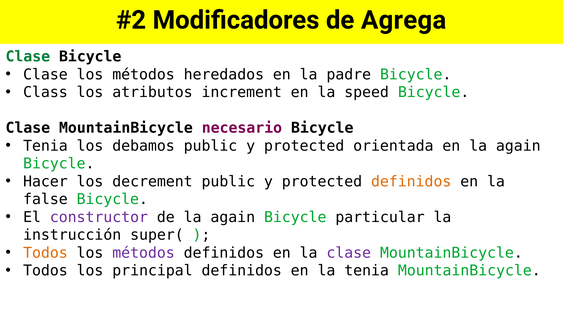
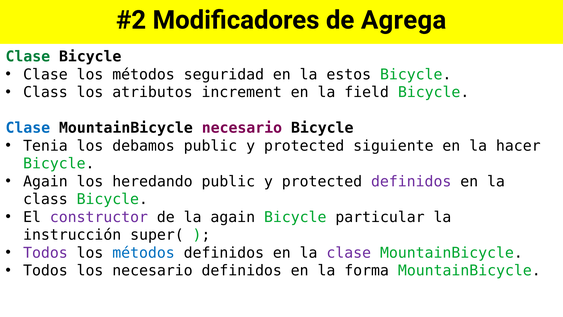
heredados: heredados -> seguridad (224, 74)
padre: padre -> estos (349, 74)
speed: speed -> field (367, 92)
Clase colour: black -> blue (28, 128)
orientada: orientada -> siguiente (393, 146)
en la again: again -> hacer (518, 146)
Hacer: Hacer -> Again (45, 181)
decrement: decrement -> heredando (152, 181)
definidos colour: orange -> purple (411, 181)
false: false -> class (45, 199)
Todos colour: orange -> purple (45, 253)
métodos colour: purple -> blue (144, 253)
los principal: principal -> necesario (152, 270)
la tenia: tenia -> forma (367, 270)
